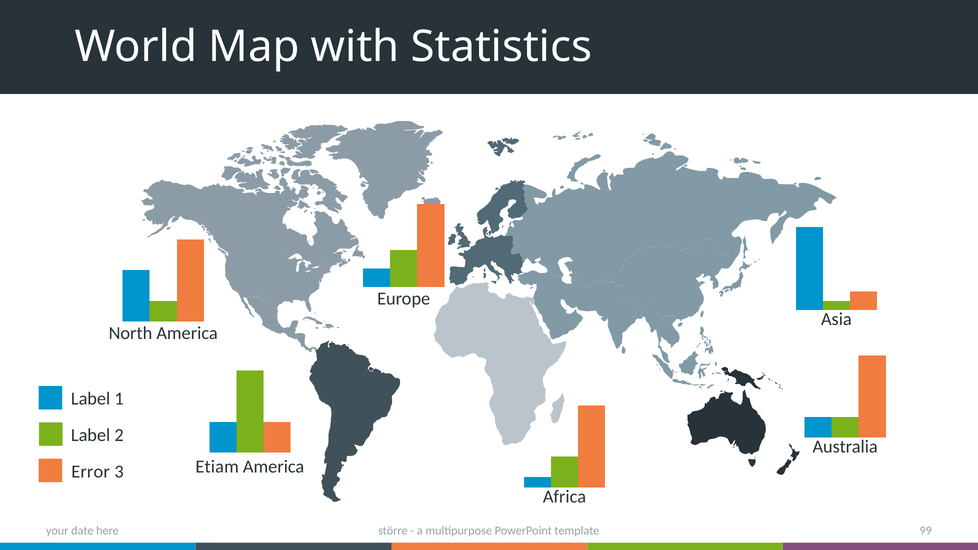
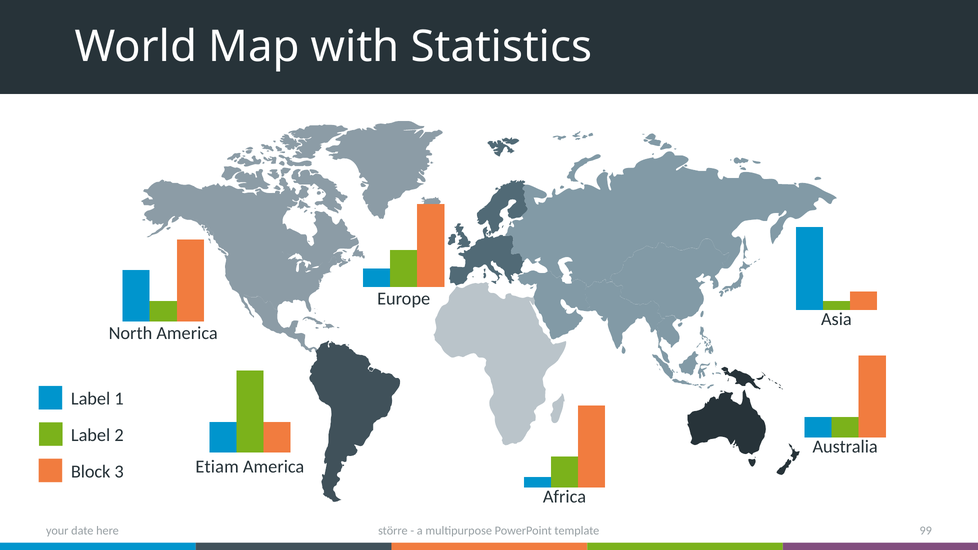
Error: Error -> Block (91, 472)
